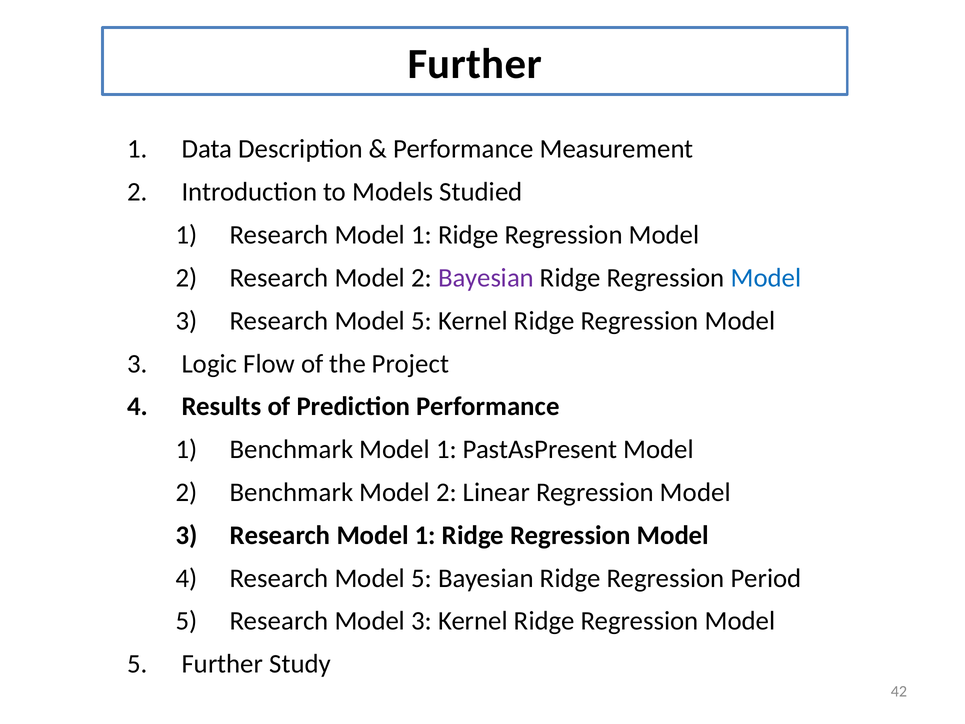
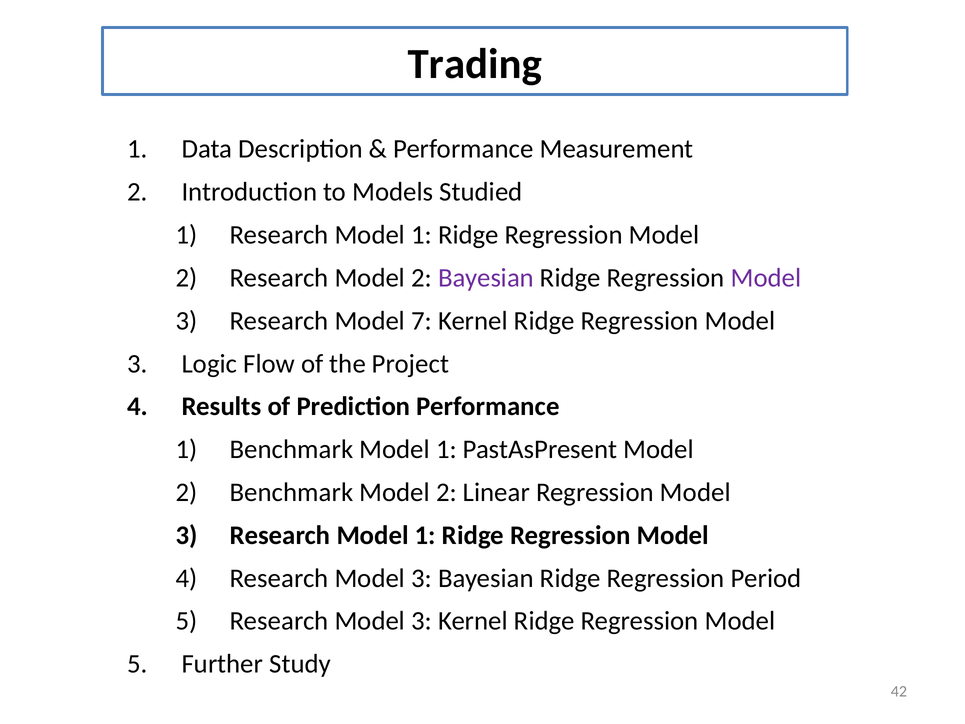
Further: Further -> Trading (475, 64)
Model colour: blue -> purple (766, 278)
3 Research Model 5: 5 -> 7 (422, 321)
5: 5 -> 3 (422, 578)
